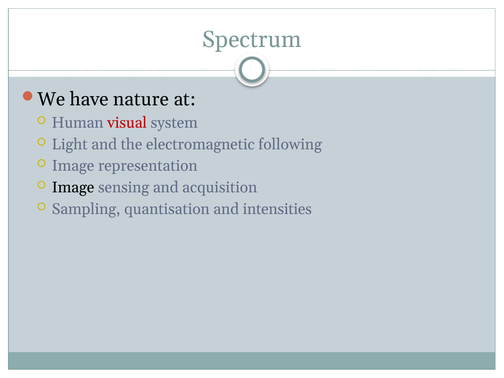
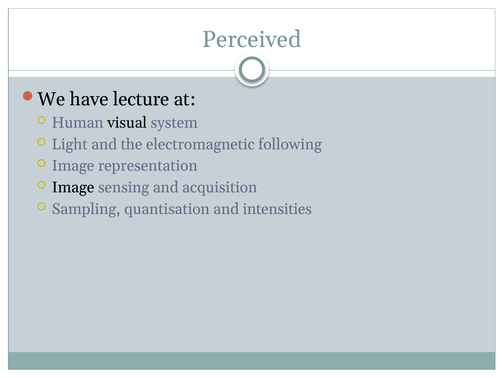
Spectrum: Spectrum -> Perceived (252, 40)
nature: nature -> lecture (141, 99)
visual colour: red -> black (127, 123)
